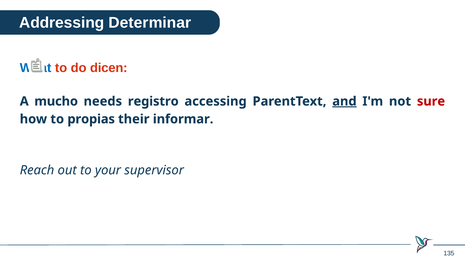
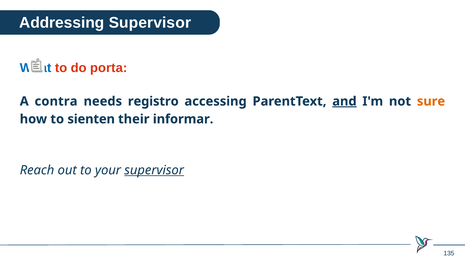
Addressing Determinar: Determinar -> Supervisor (150, 23)
dicen: dicen -> porta (109, 68)
mucho: mucho -> contra (56, 102)
sure colour: red -> orange (431, 102)
propias: propias -> sienten (91, 119)
supervisor underline: none -> present (154, 171)
